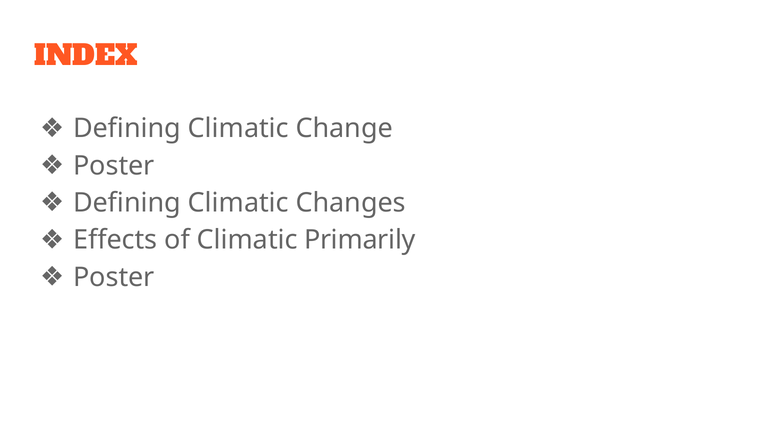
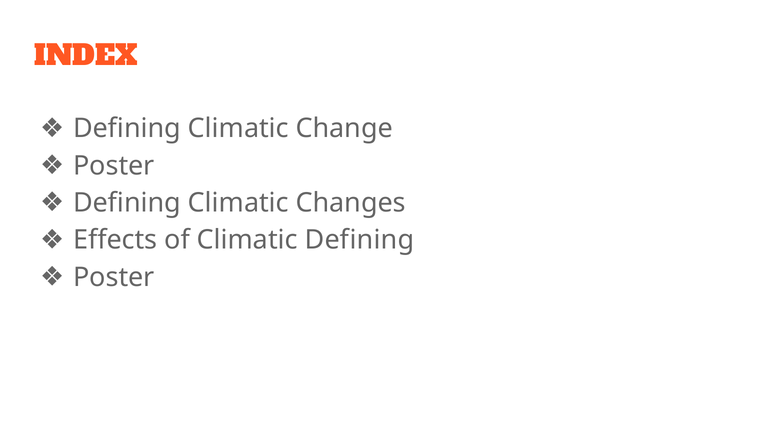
Climatic Primarily: Primarily -> Defining (360, 240)
